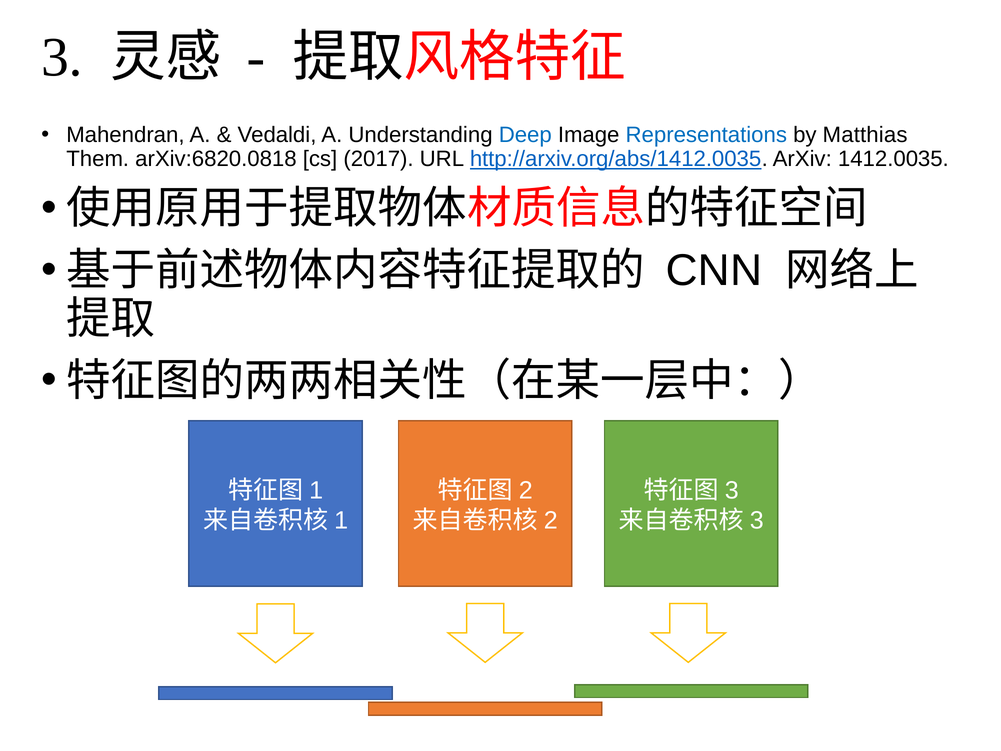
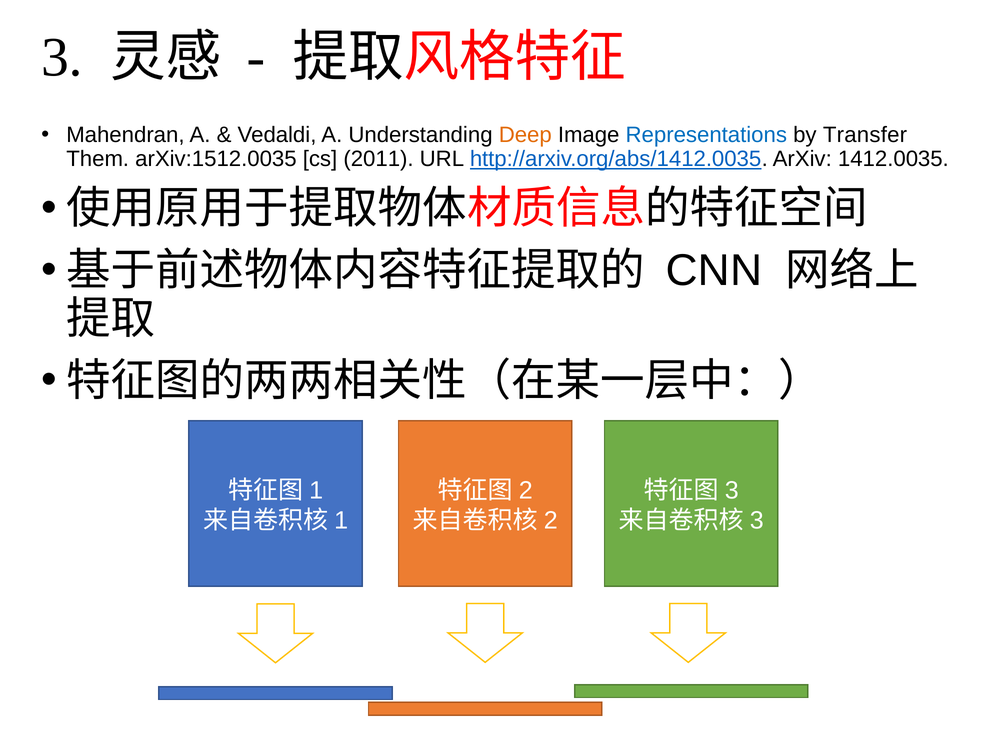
Deep colour: blue -> orange (525, 135)
Matthias: Matthias -> Transfer (865, 135)
arXiv:6820.0818: arXiv:6820.0818 -> arXiv:1512.0035 (216, 159)
2017: 2017 -> 2011 (379, 159)
